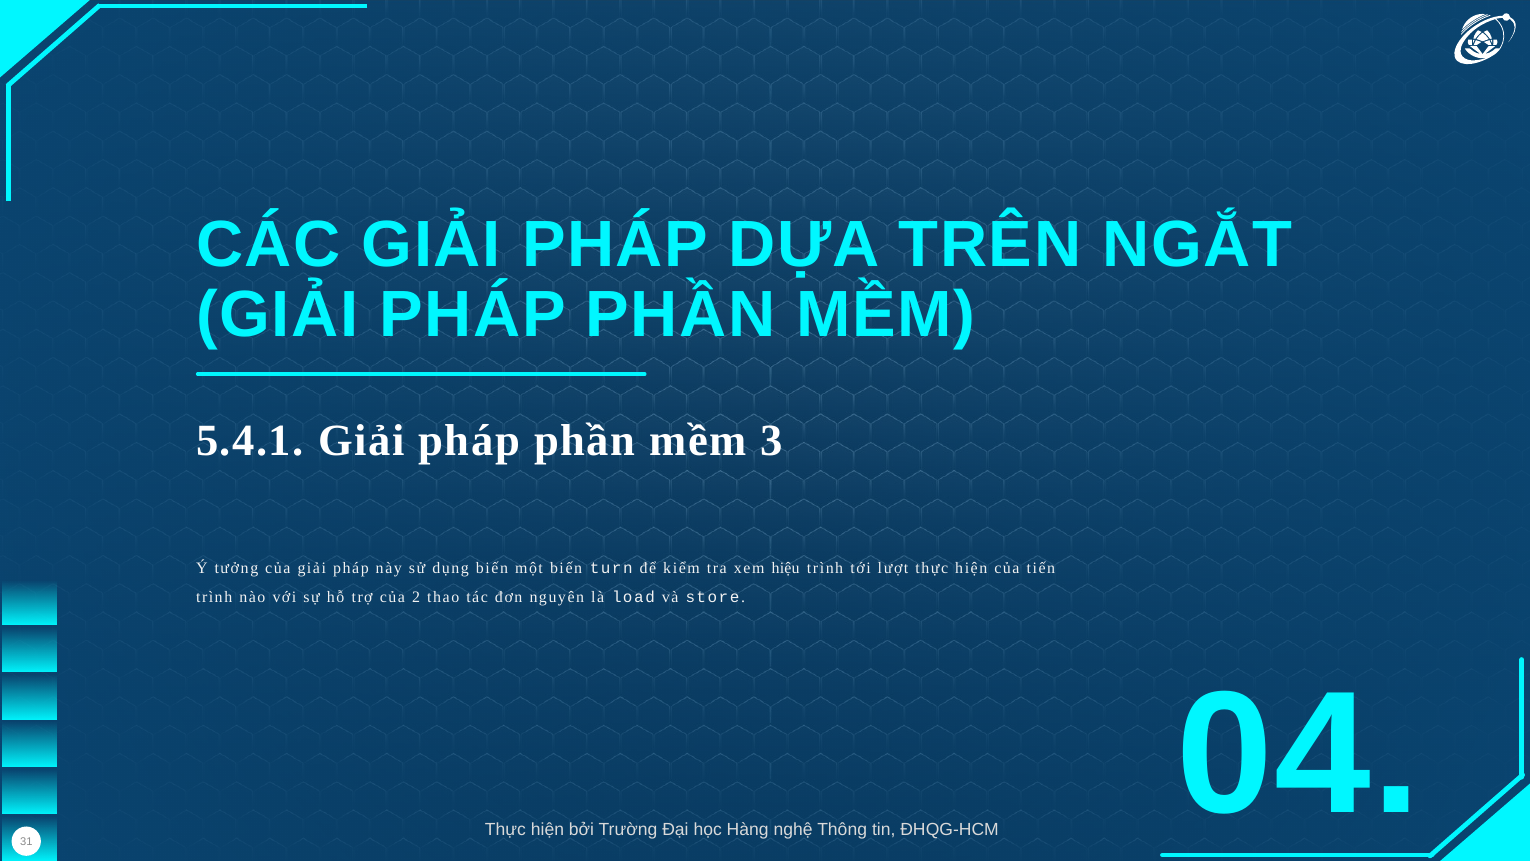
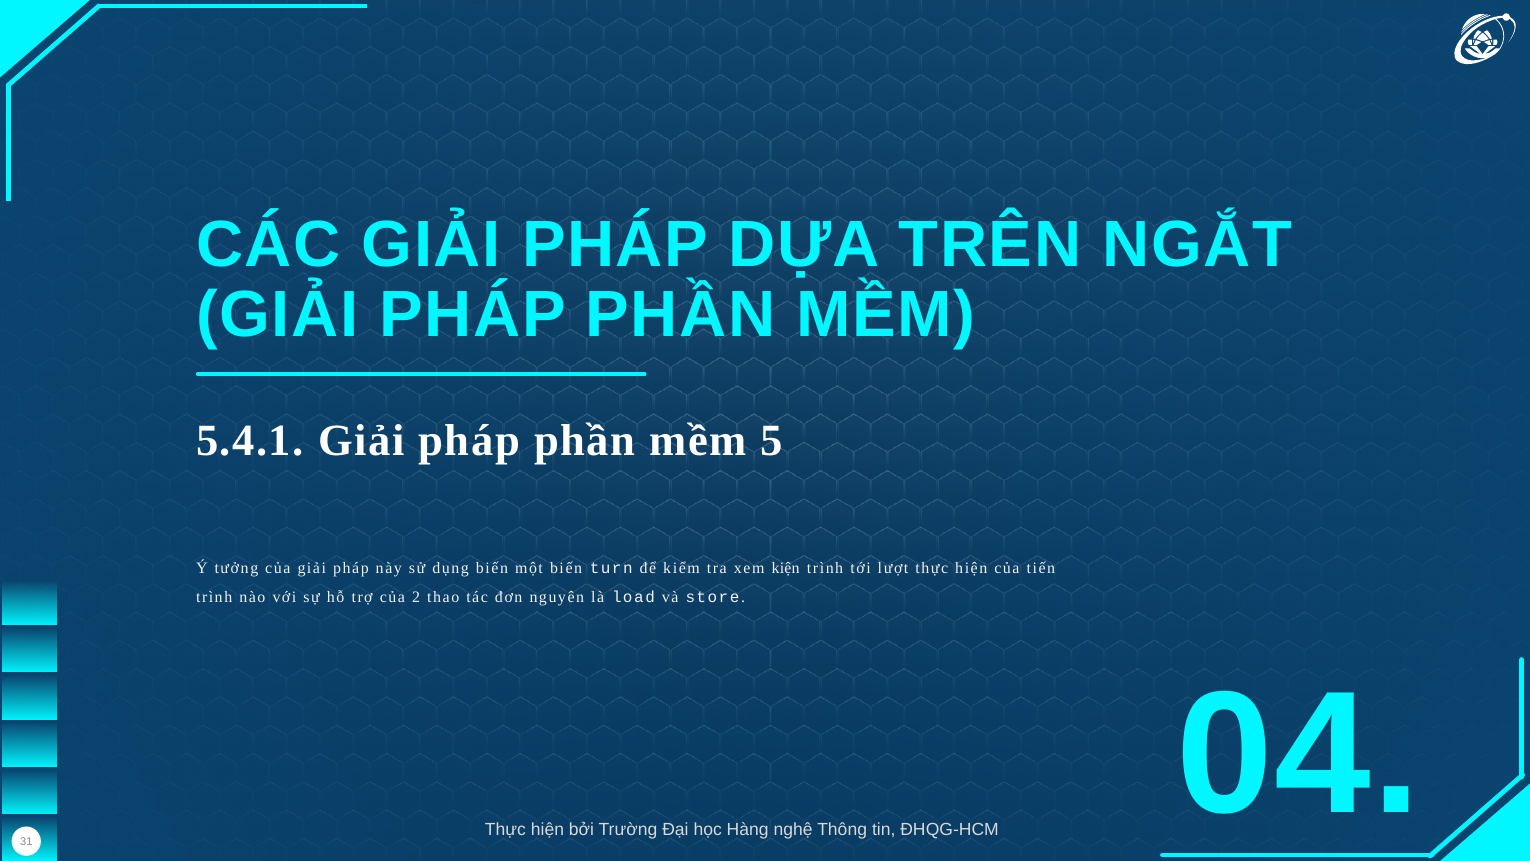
3: 3 -> 5 (772, 441)
hiệu: hiệu -> kiện (786, 568)
